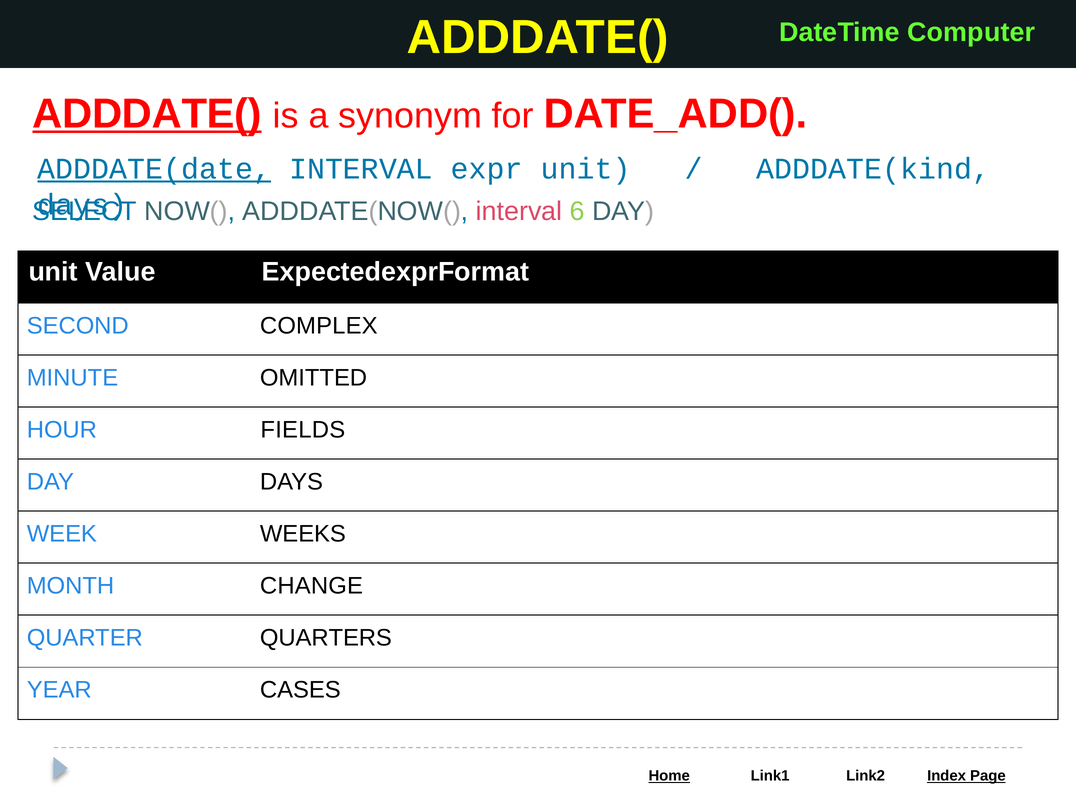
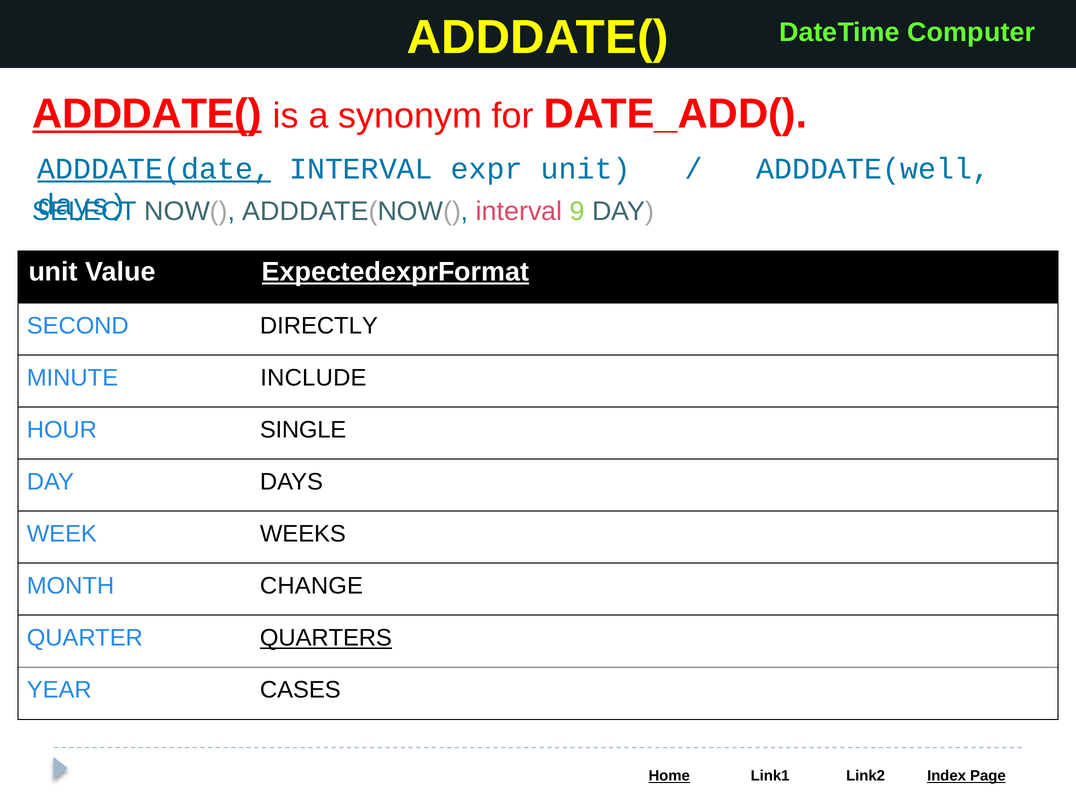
ADDDATE(kind: ADDDATE(kind -> ADDDATE(well (873, 169)
6: 6 -> 9 (577, 211)
ExpectedexprFormat underline: none -> present (395, 272)
COMPLEX: COMPLEX -> DIRECTLY (319, 326)
OMITTED: OMITTED -> INCLUDE (313, 378)
FIELDS: FIELDS -> SINGLE (303, 430)
QUARTERS underline: none -> present (326, 638)
